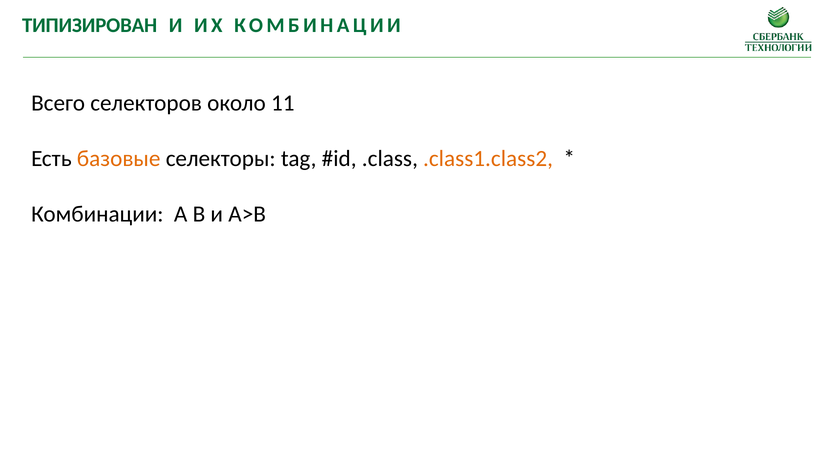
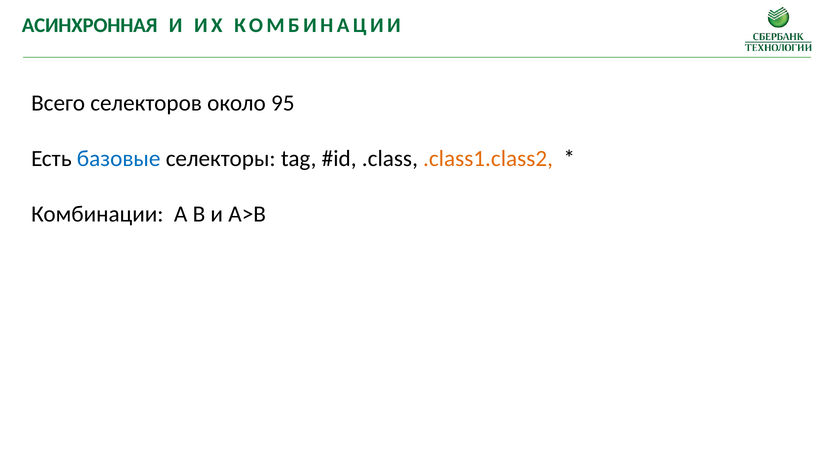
ТИПИЗИРОВАН: ТИПИЗИРОВАН -> АСИНХРОННАЯ (90, 25)
11: 11 -> 95 (283, 103)
базовые colour: orange -> blue (119, 159)
